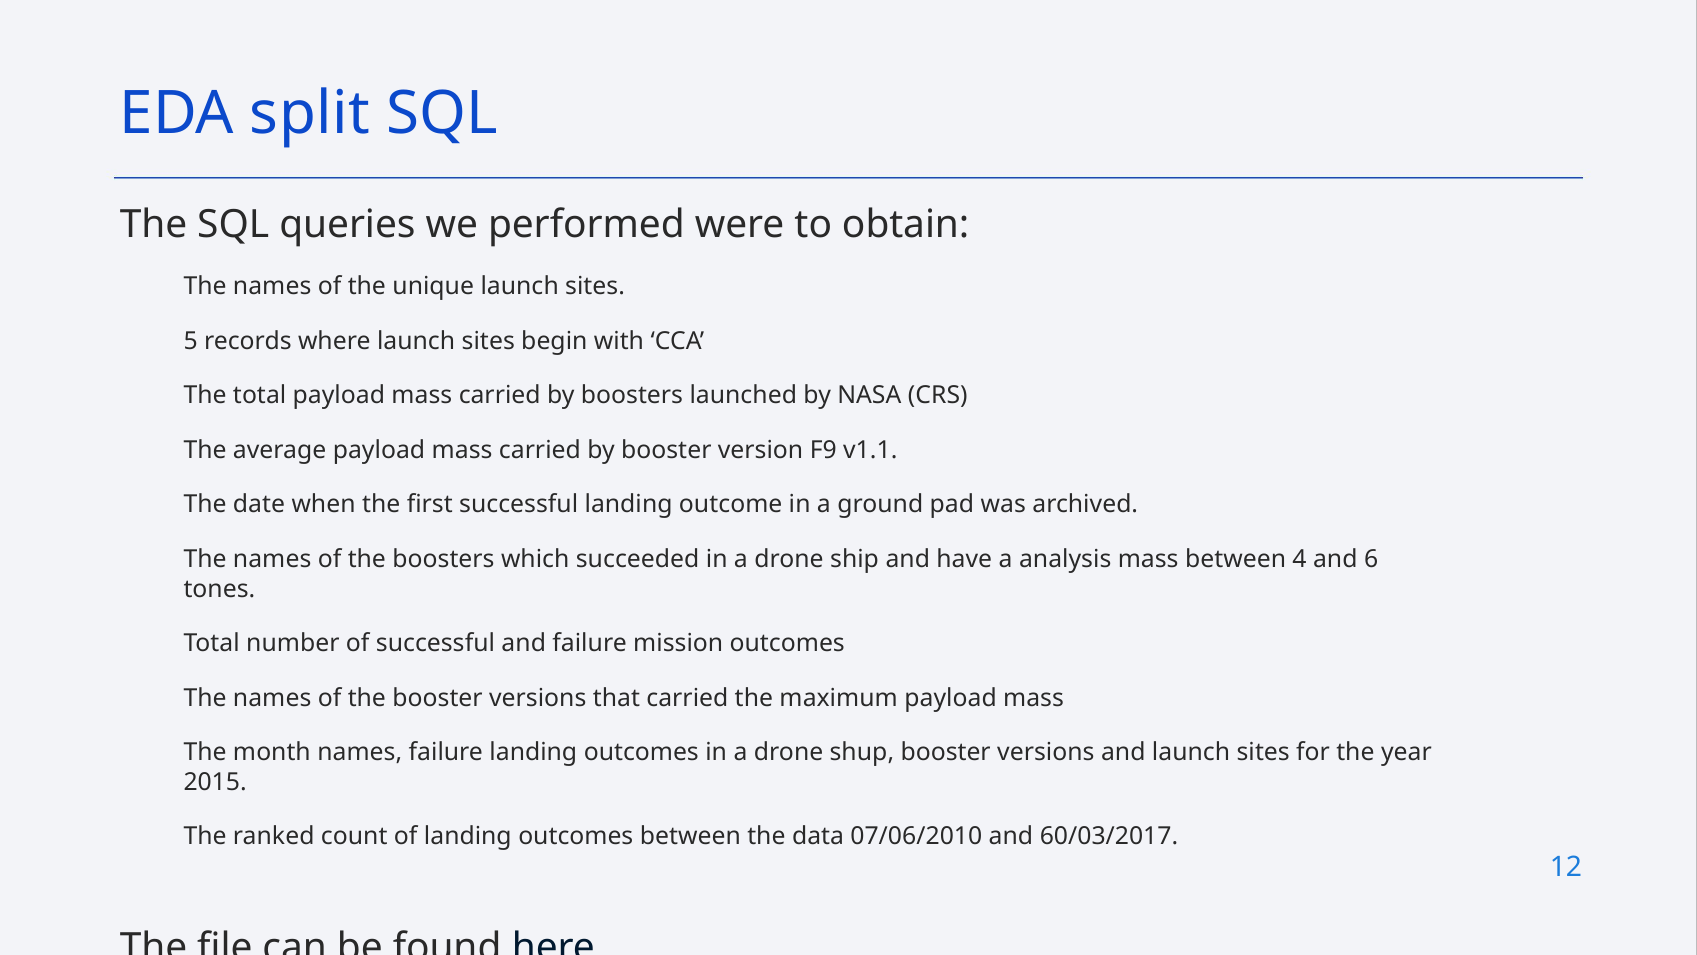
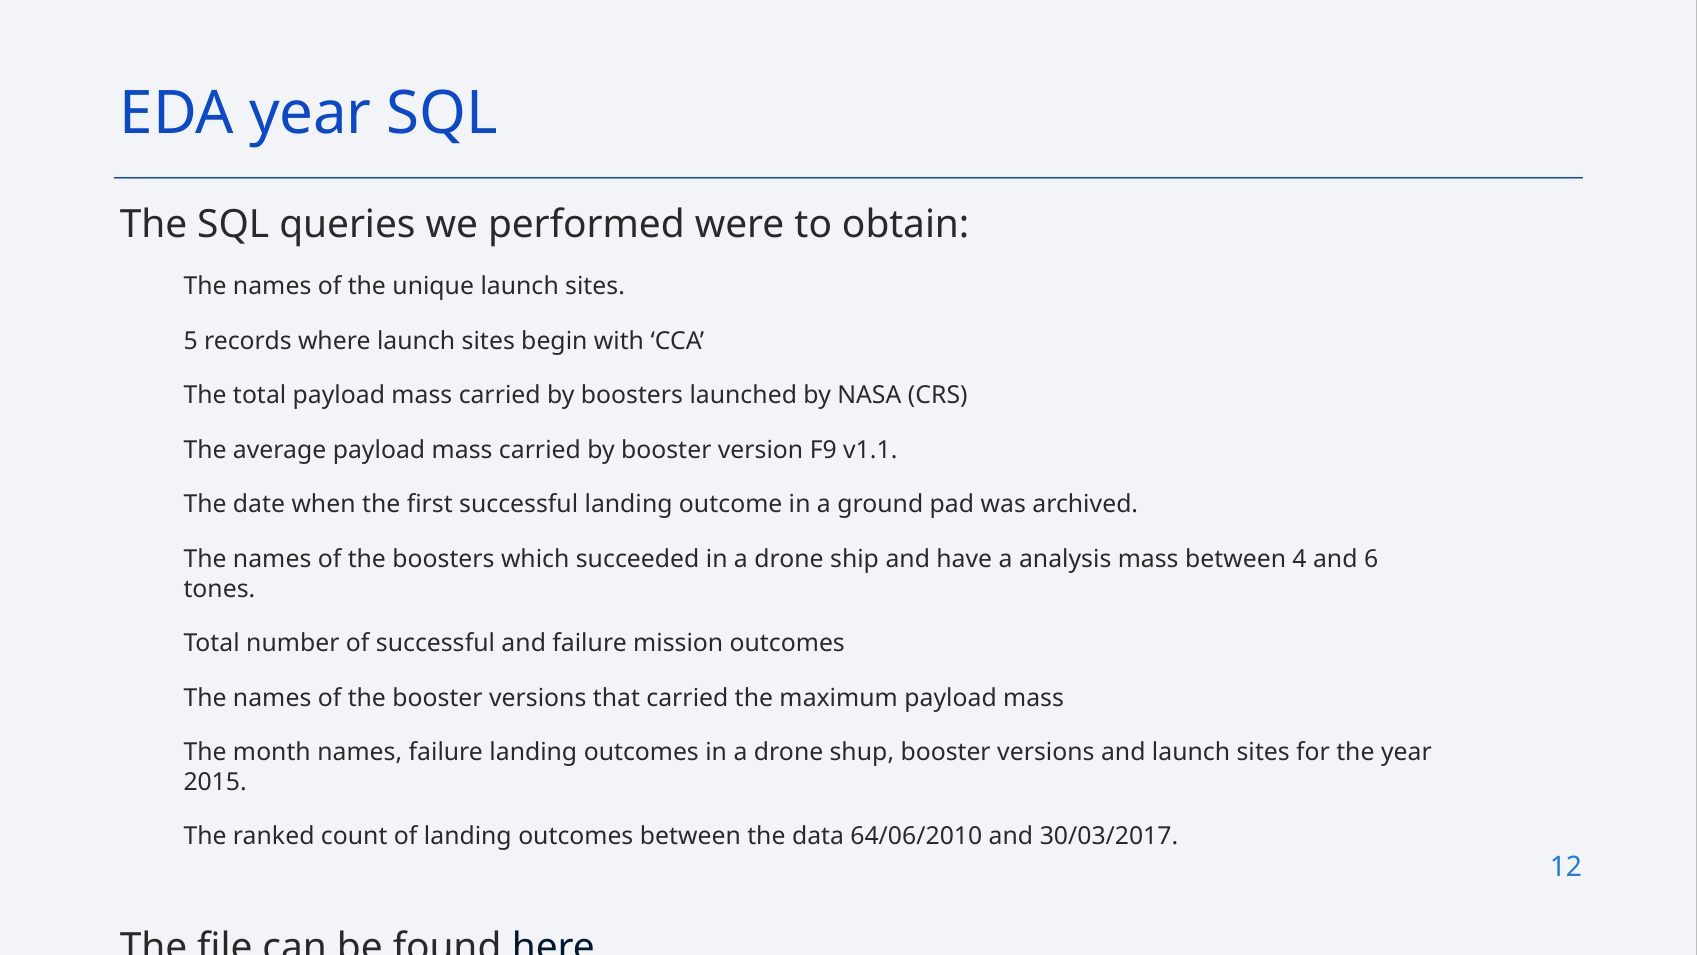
EDA split: split -> year (311, 113)
07/06/2010: 07/06/2010 -> 64/06/2010 (916, 836)
60/03/2017: 60/03/2017 -> 30/03/2017 (1109, 836)
